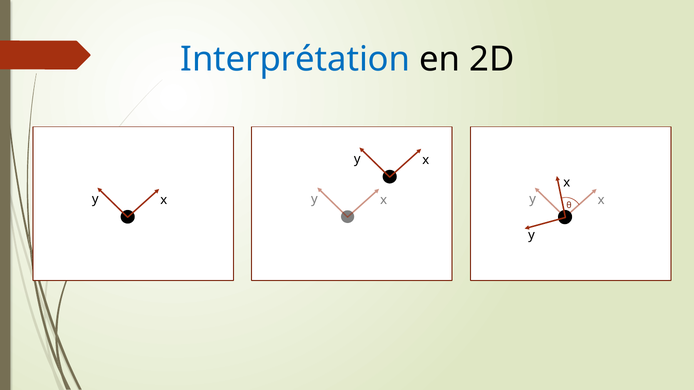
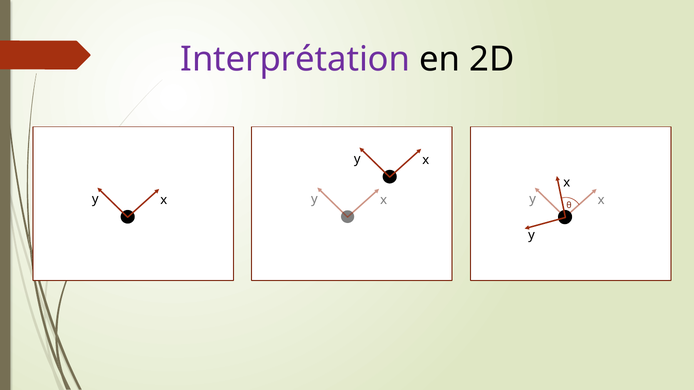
Interprétation colour: blue -> purple (295, 59)
